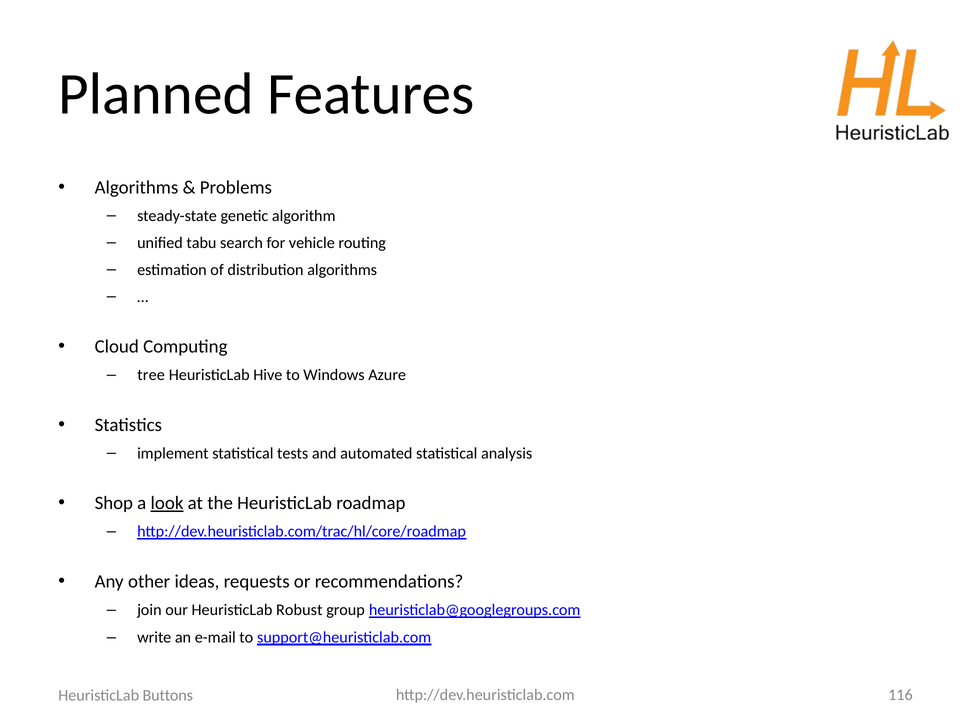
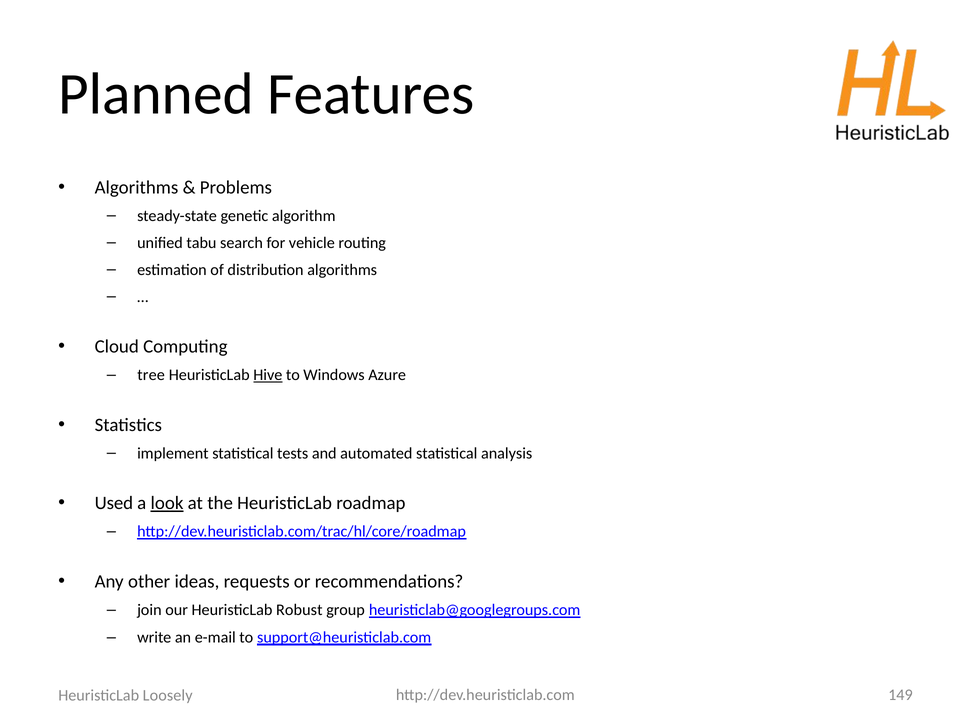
Hive underline: none -> present (268, 375)
Shop: Shop -> Used (114, 503)
116: 116 -> 149 (900, 695)
Buttons: Buttons -> Loosely (168, 695)
